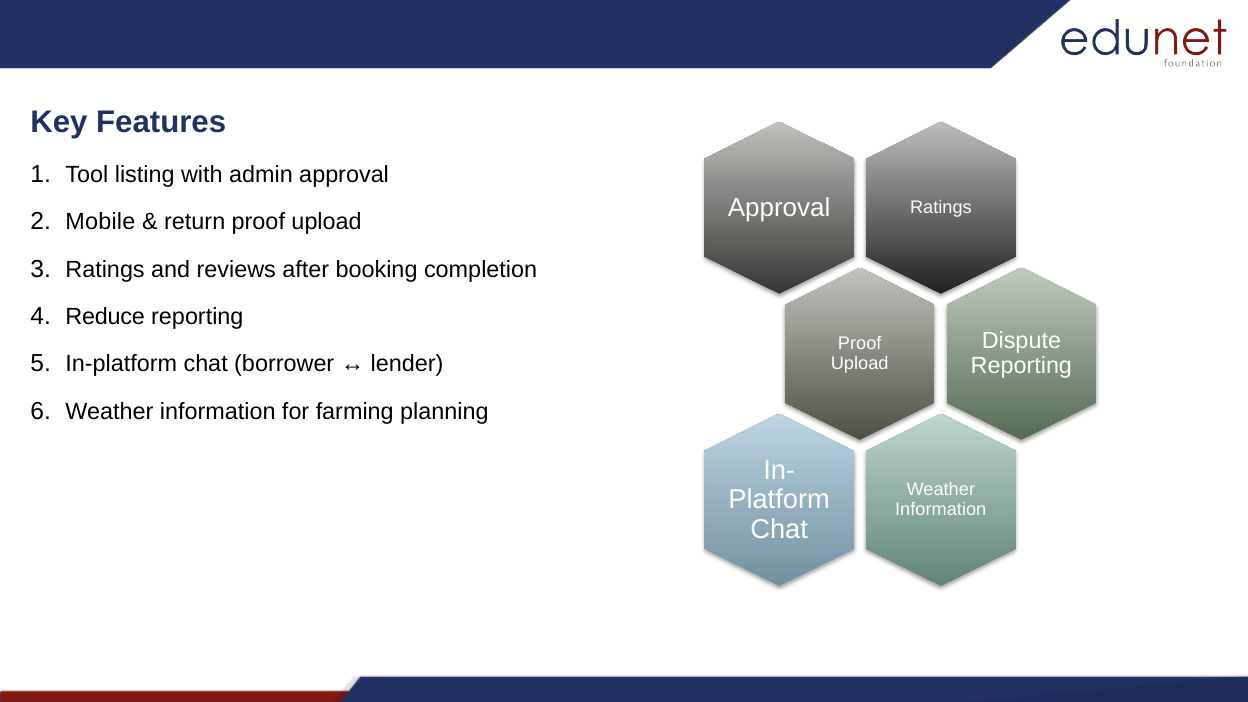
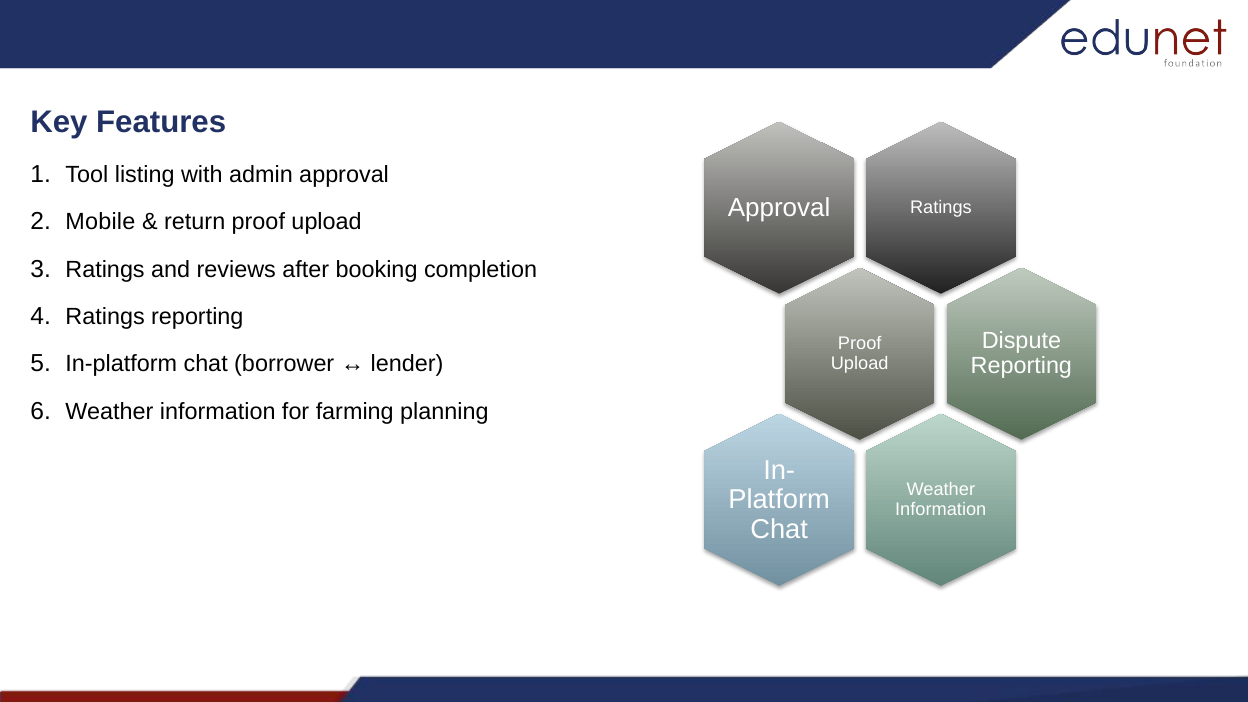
Reduce: Reduce -> Ratings (105, 317)
